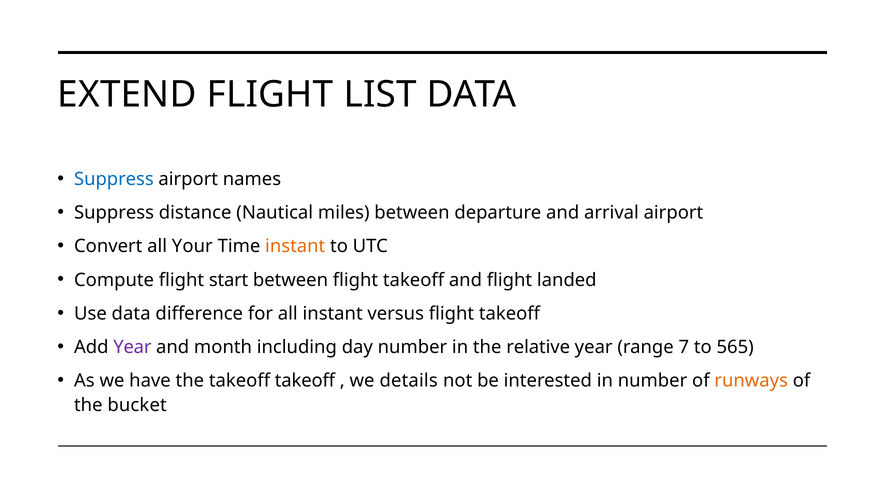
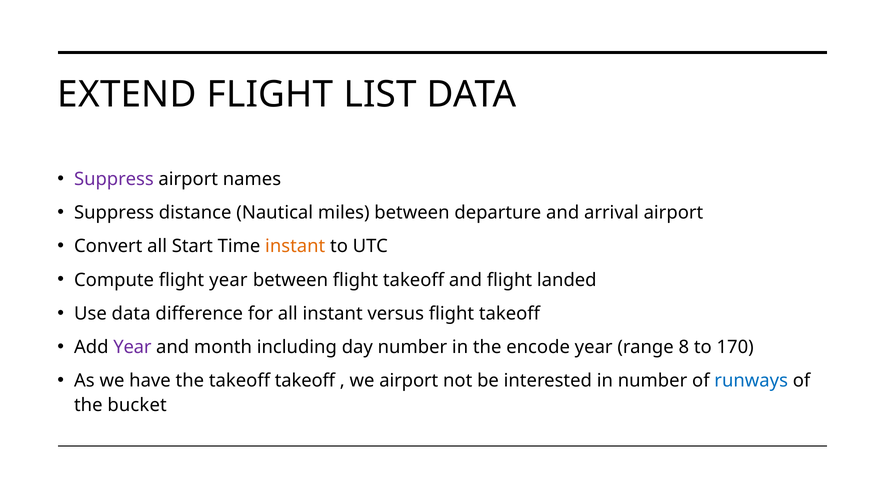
Suppress colour: blue -> purple (114, 179)
Your: Your -> Start (192, 246)
flight start: start -> year (228, 280)
relative: relative -> encode (538, 347)
7: 7 -> 8 (684, 347)
565: 565 -> 170 (735, 347)
we details: details -> airport (409, 380)
runways colour: orange -> blue (751, 380)
